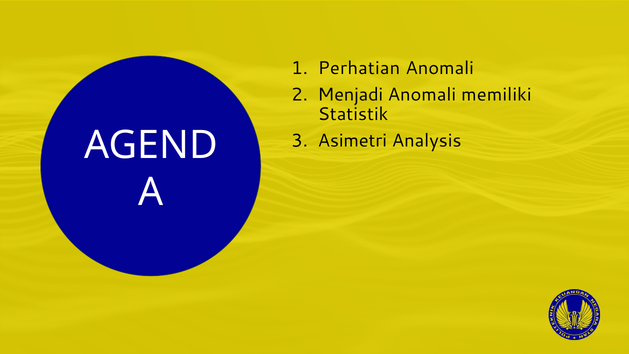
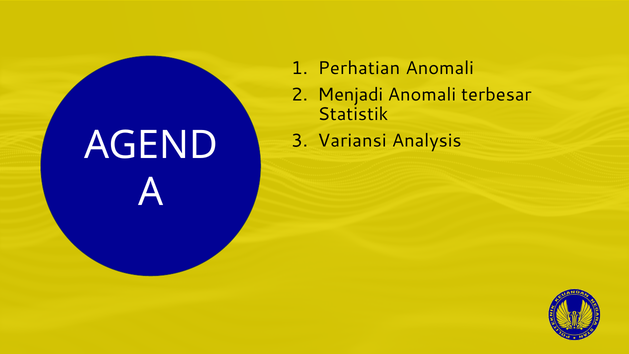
memiliki: memiliki -> terbesar (496, 94)
Asimetri: Asimetri -> Variansi (352, 141)
